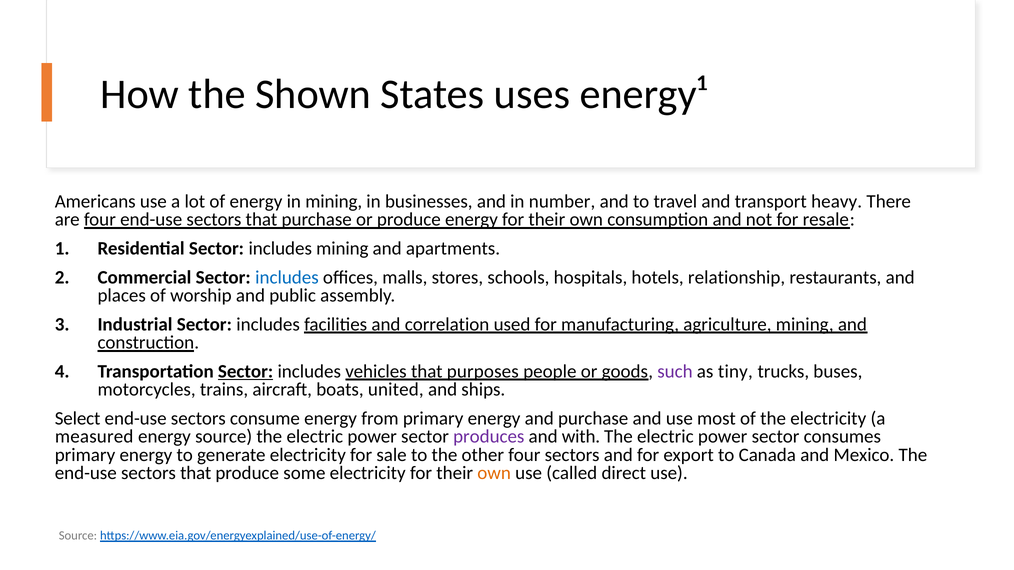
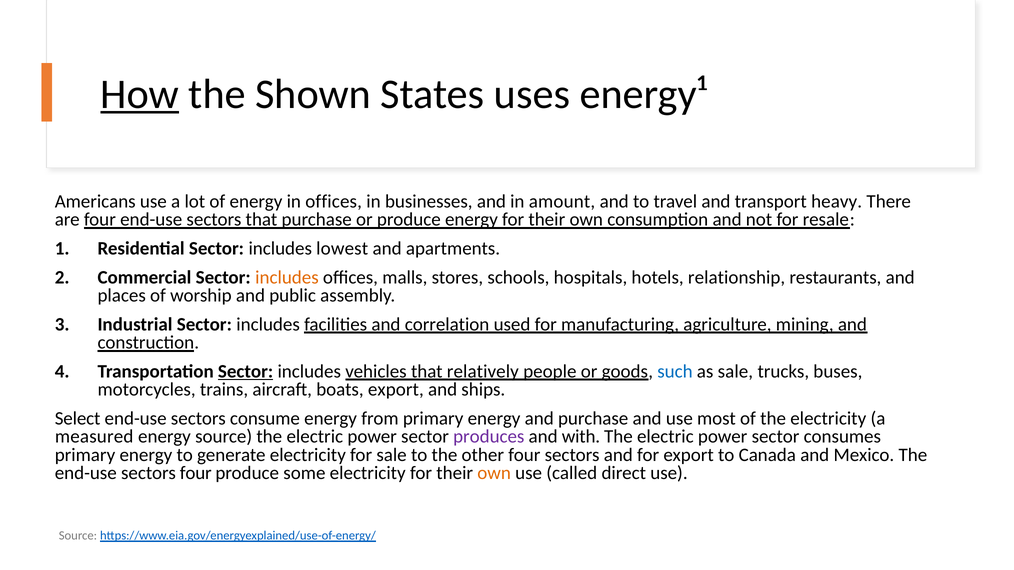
How underline: none -> present (140, 94)
in mining: mining -> offices (334, 202)
number: number -> amount (562, 202)
includes mining: mining -> lowest (342, 249)
includes colour: blue -> orange (287, 277)
purposes: purposes -> relatively (483, 372)
such colour: purple -> blue (675, 372)
as tiny: tiny -> sale (735, 372)
boats united: united -> export (396, 390)
that: that -> four (196, 474)
